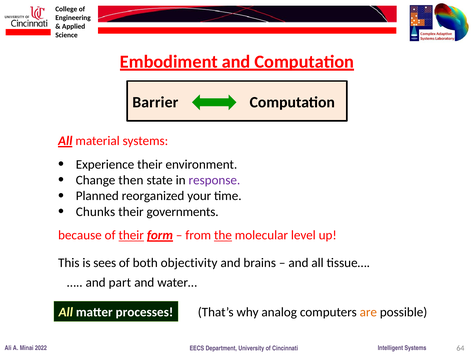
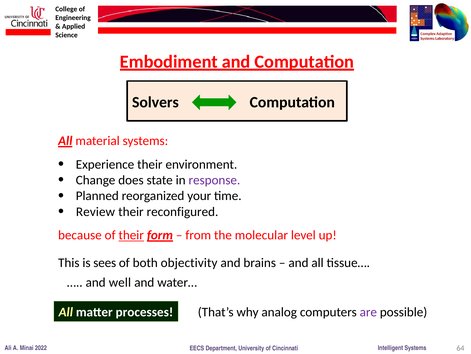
Barrier: Barrier -> Solvers (155, 102)
then: then -> does (131, 180)
Chunks: Chunks -> Review (96, 211)
governments: governments -> reconfigured (182, 211)
the underline: present -> none (223, 235)
part: part -> well (120, 282)
are colour: orange -> purple (368, 311)
